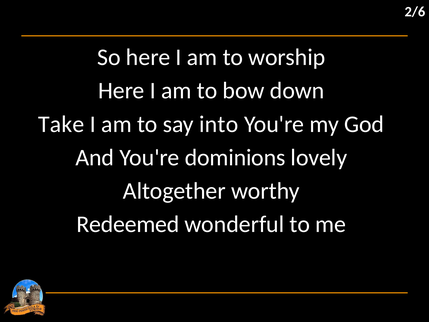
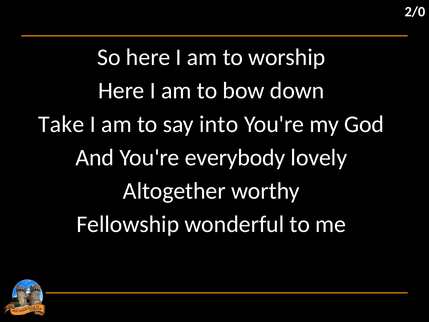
2/6: 2/6 -> 2/0 (415, 12)
dominions: dominions -> everybody (235, 157)
Redeemed: Redeemed -> Fellowship (128, 224)
